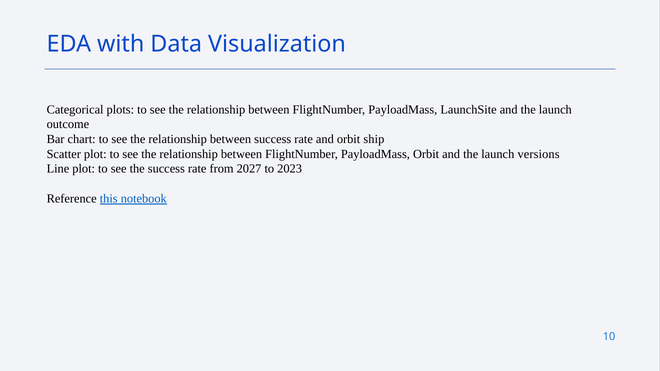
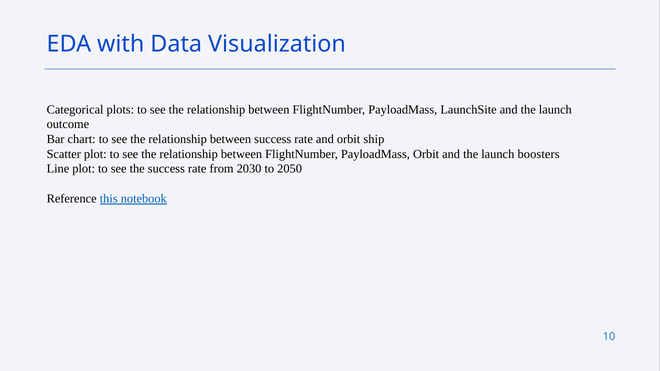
versions: versions -> boosters (539, 154)
2027: 2027 -> 2030 (249, 169)
2023: 2023 -> 2050 (290, 169)
